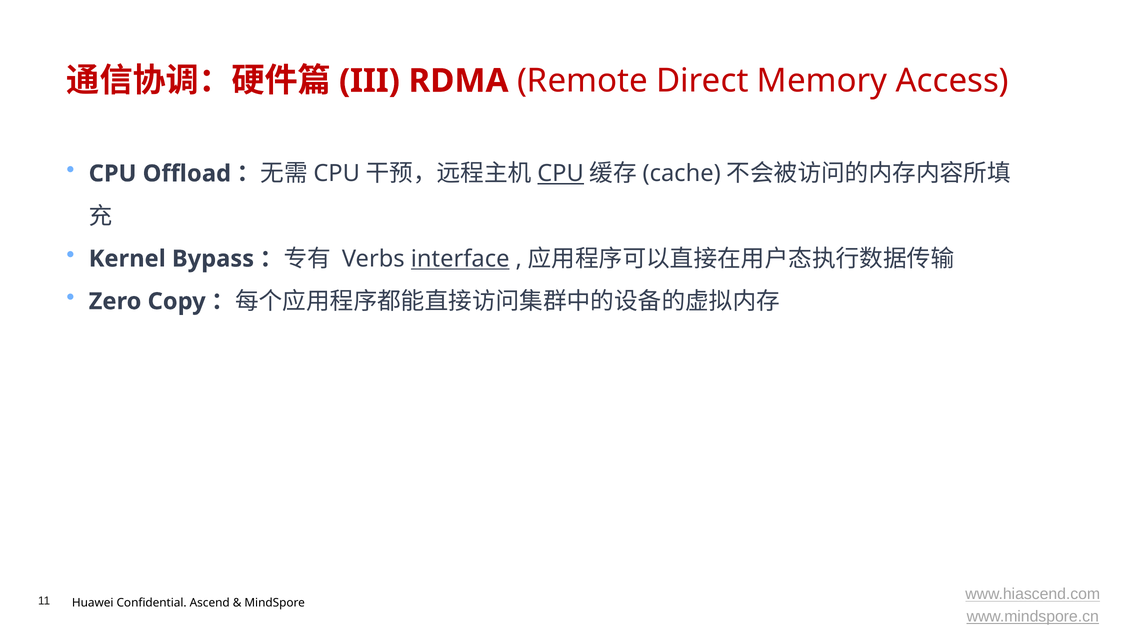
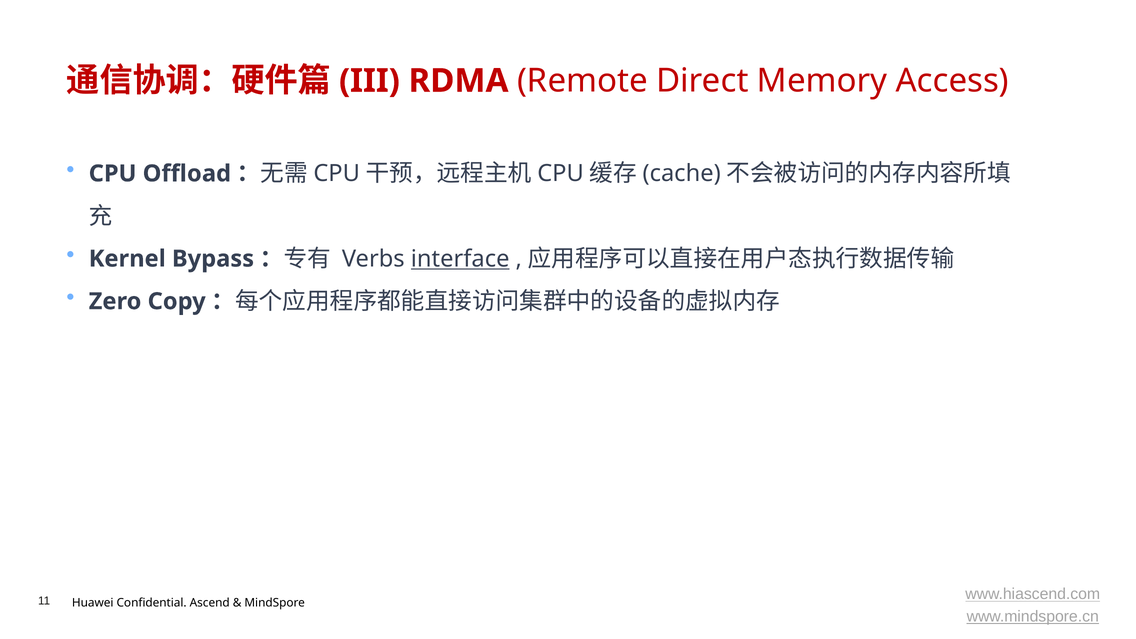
CPU underline: present -> none (561, 174)
